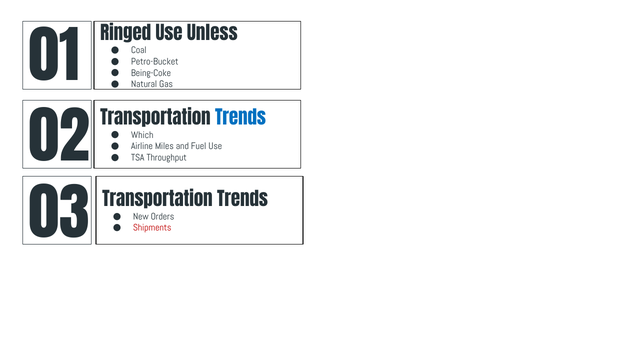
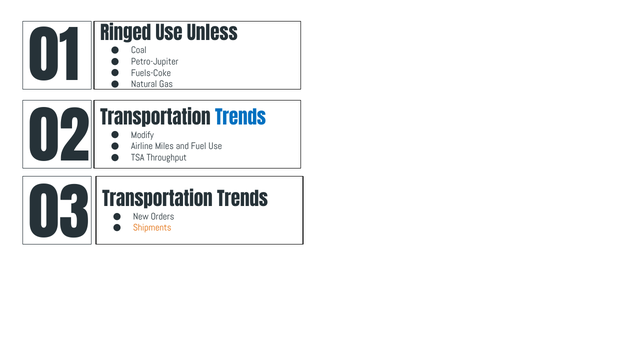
Petro-Bucket: Petro-Bucket -> Petro-Jupiter (155, 62)
Being-Coke: Being-Coke -> Fuels-Coke (151, 73)
Which: Which -> Modify (142, 135)
Shipments colour: red -> orange (152, 228)
